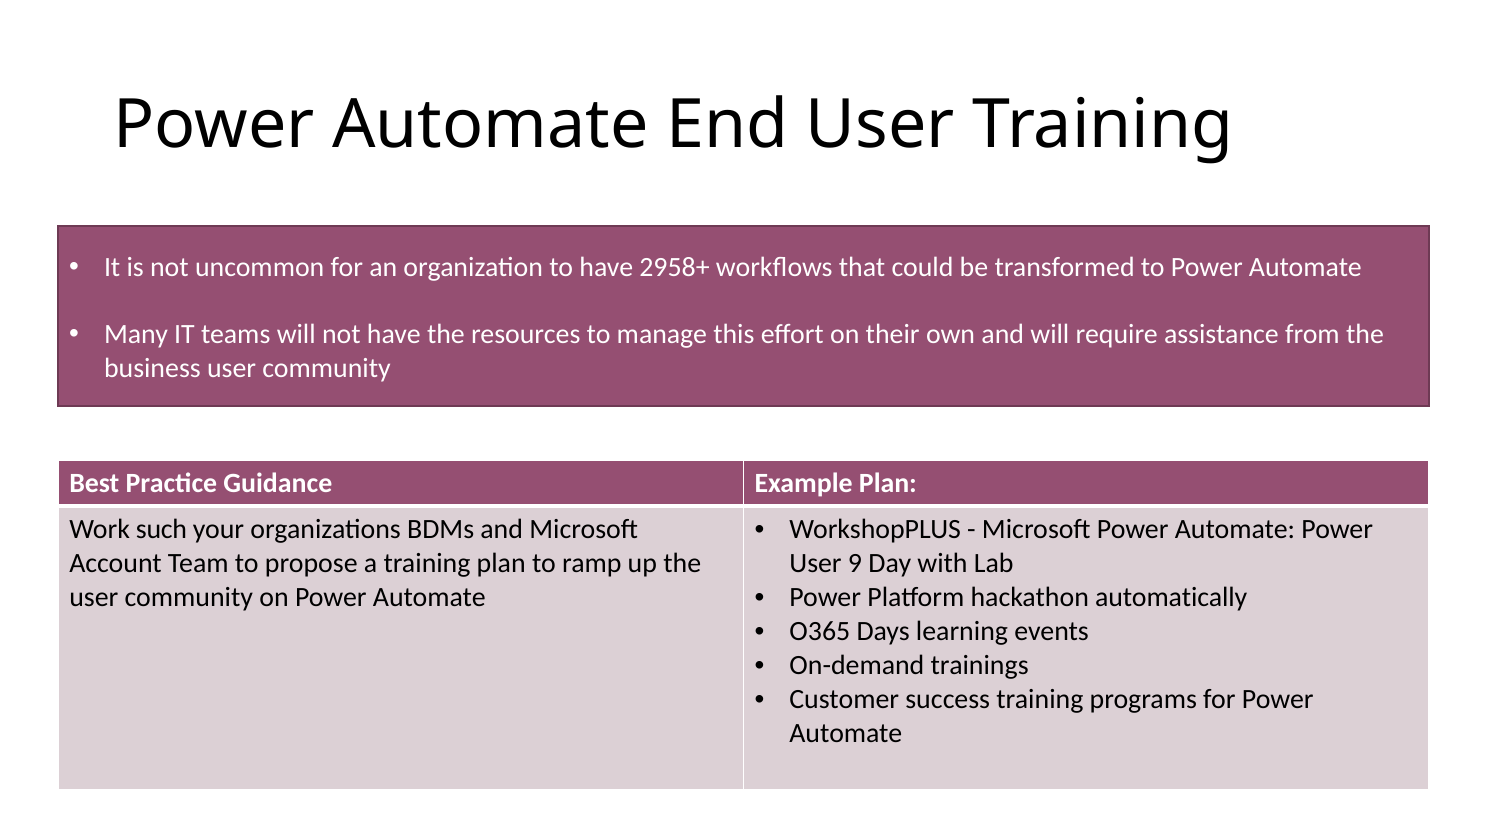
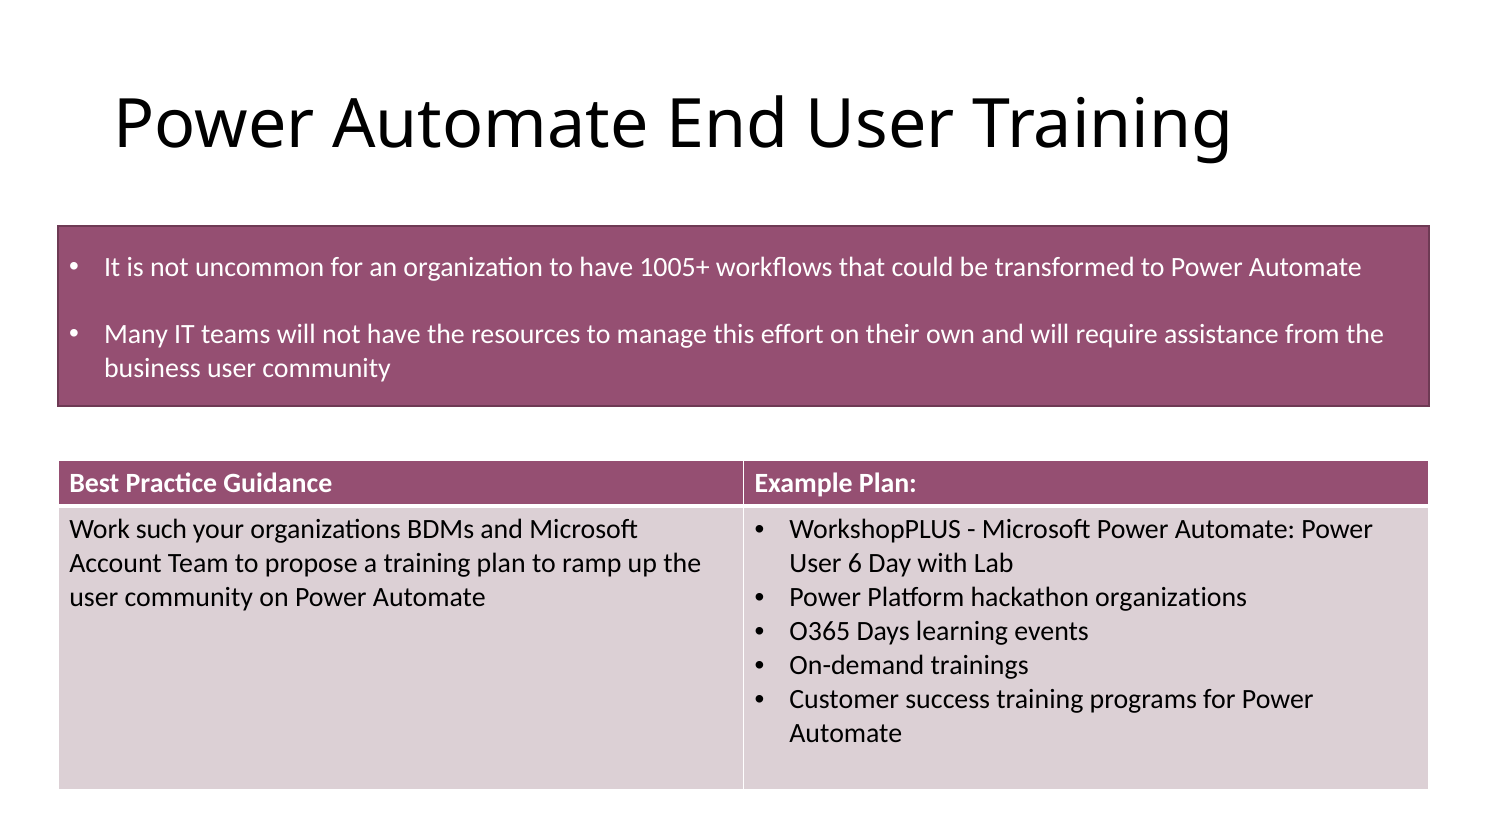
2958+: 2958+ -> 1005+ (675, 268)
9: 9 -> 6 (855, 563)
hackathon automatically: automatically -> organizations (1171, 597)
